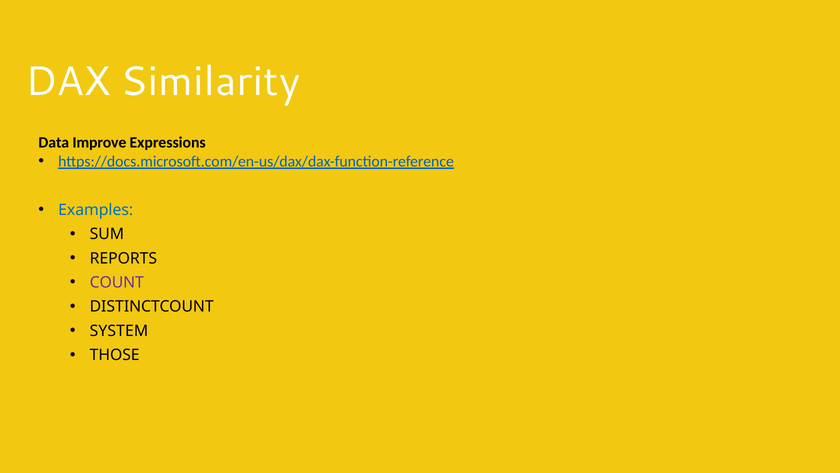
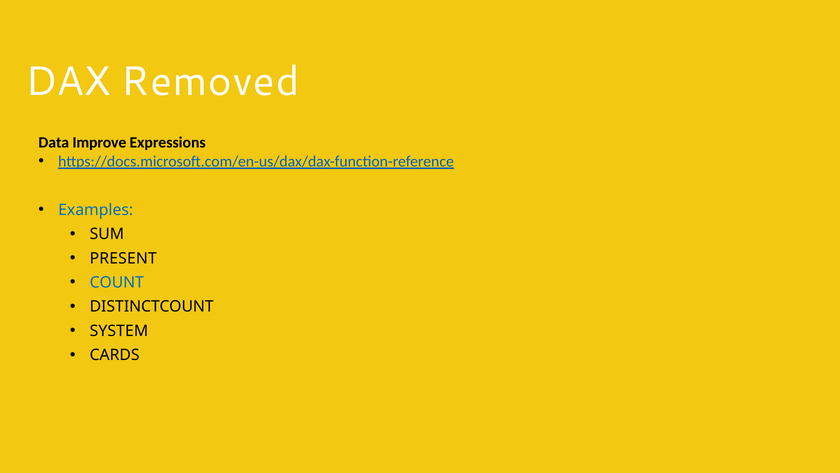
Similarity: Similarity -> Removed (210, 82)
REPORTS: REPORTS -> PRESENT (123, 258)
COUNT colour: purple -> blue (117, 282)
THOSE: THOSE -> CARDS (115, 355)
